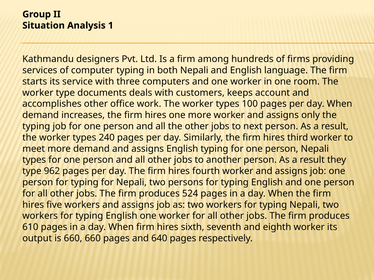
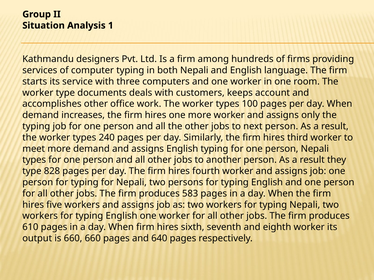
962: 962 -> 828 (52, 171)
524: 524 -> 583 (190, 194)
